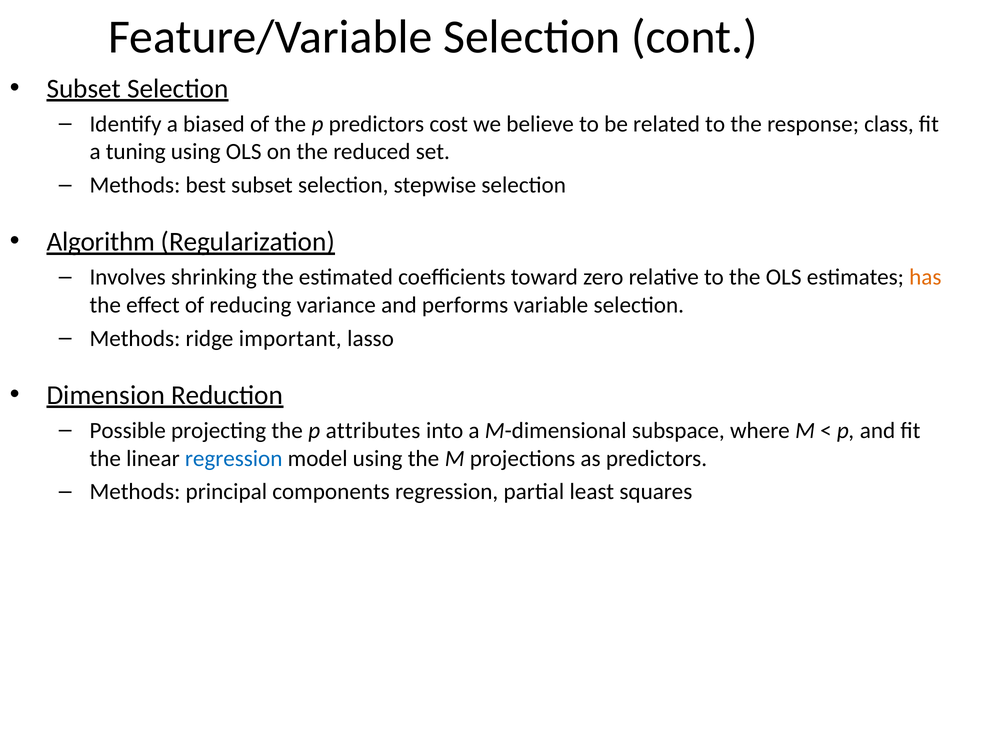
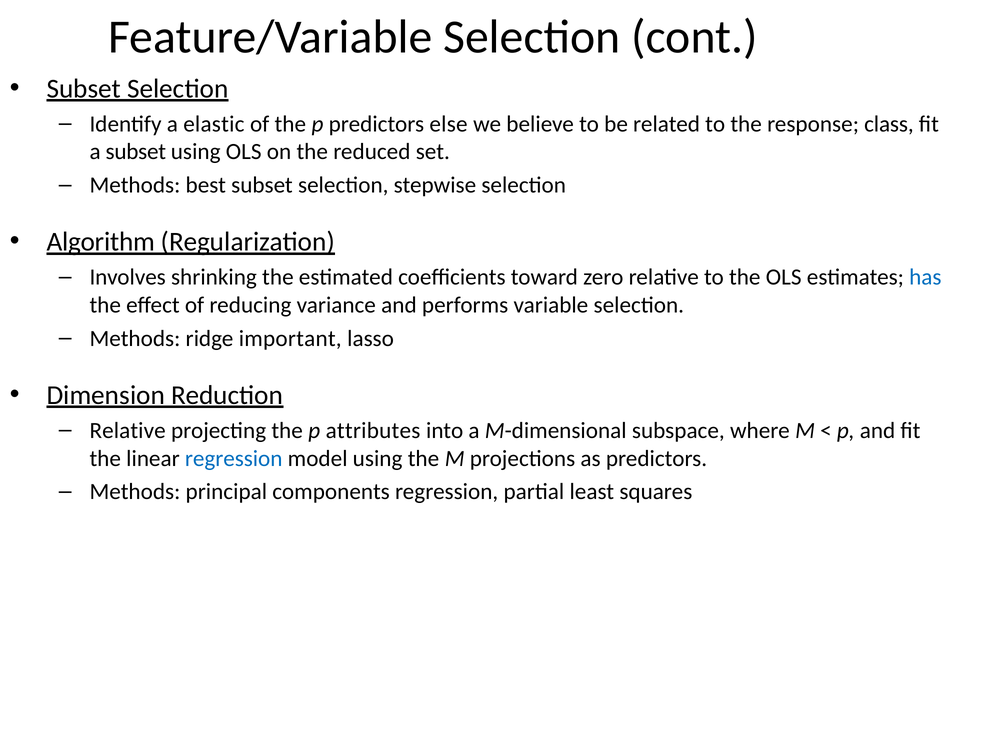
biased: biased -> elastic (214, 124)
cost: cost -> else (449, 124)
a tuning: tuning -> subset (136, 152)
has colour: orange -> blue (925, 277)
Possible: Possible -> Relative (128, 430)
